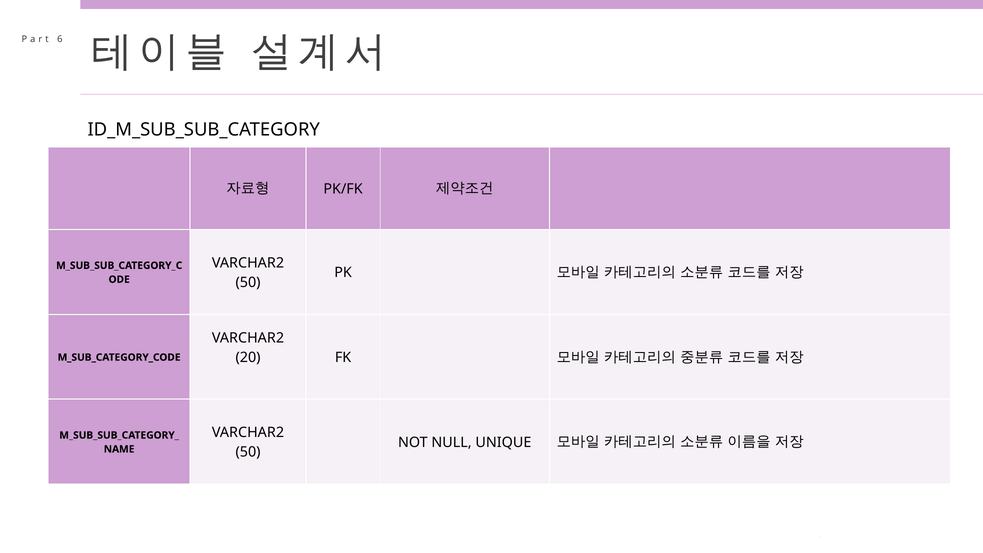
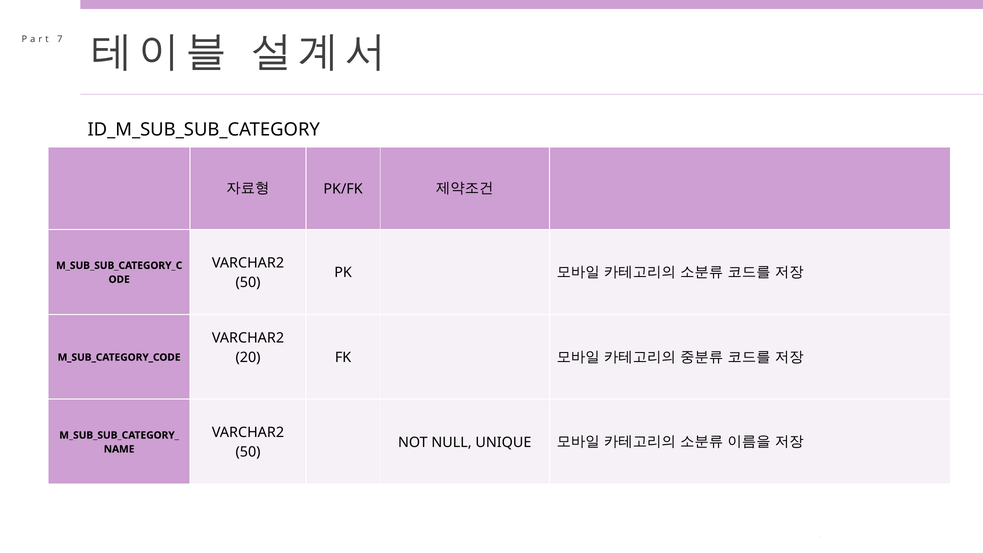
6: 6 -> 7 (60, 39)
